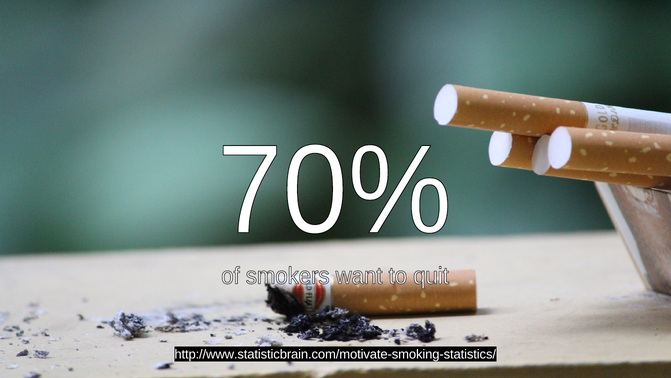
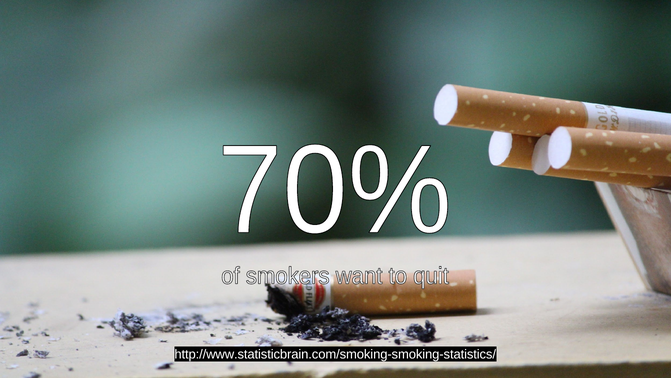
http://www.statisticbrain.com/motivate-smoking-statistics/: http://www.statisticbrain.com/motivate-smoking-statistics/ -> http://www.statisticbrain.com/smoking-smoking-statistics/ (335, 354)
